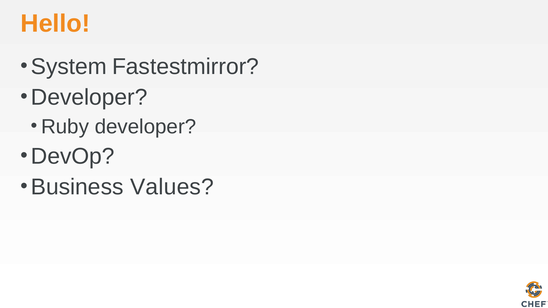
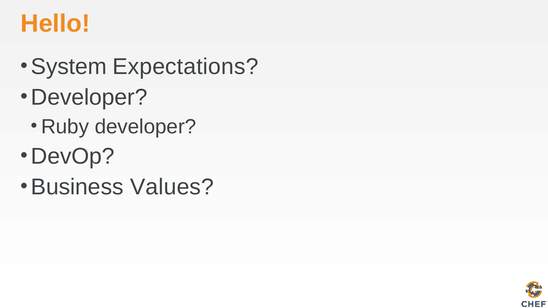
Fastestmirror: Fastestmirror -> Expectations (185, 67)
